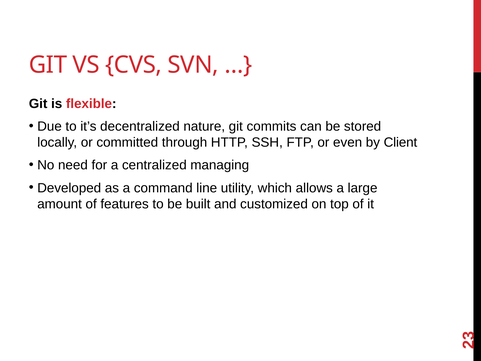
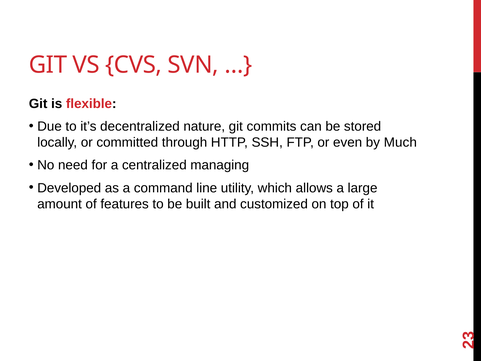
Client: Client -> Much (400, 142)
